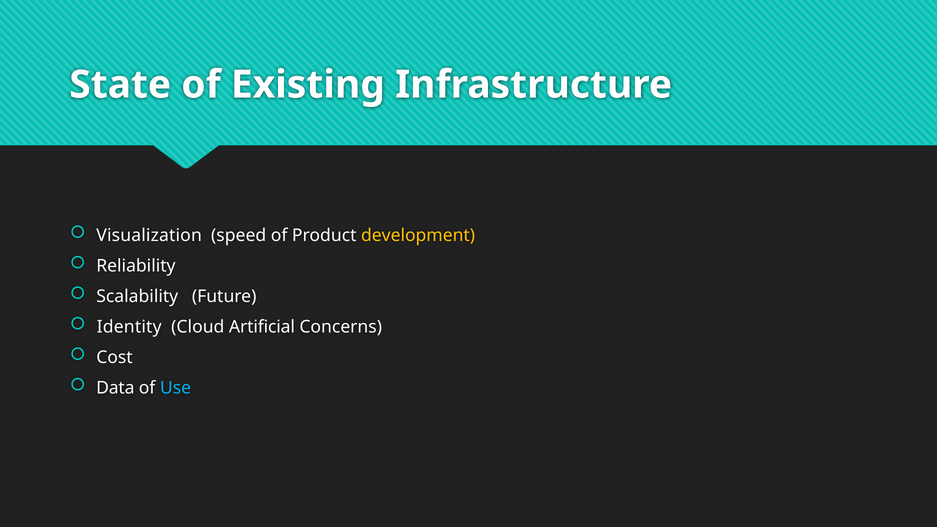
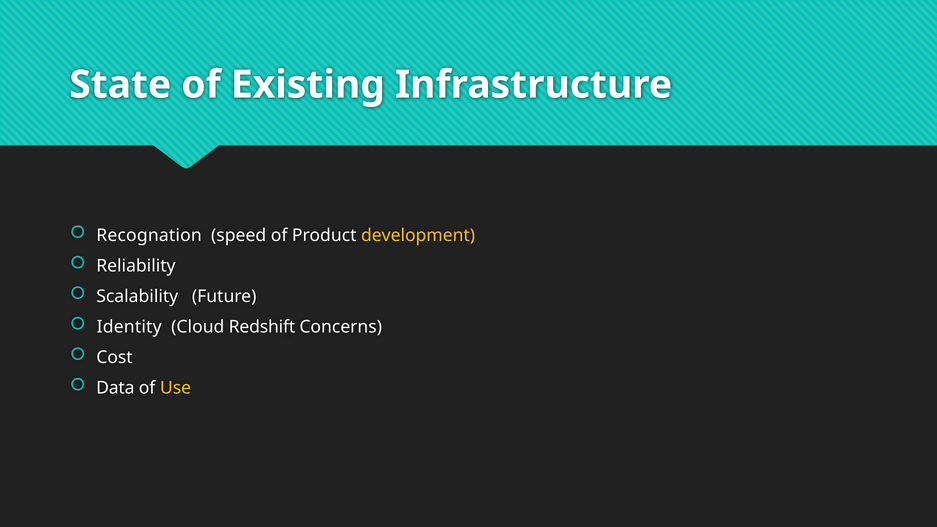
Visualization: Visualization -> Recognation (149, 236)
Artificial: Artificial -> Redshift (262, 327)
Use colour: light blue -> yellow (176, 388)
